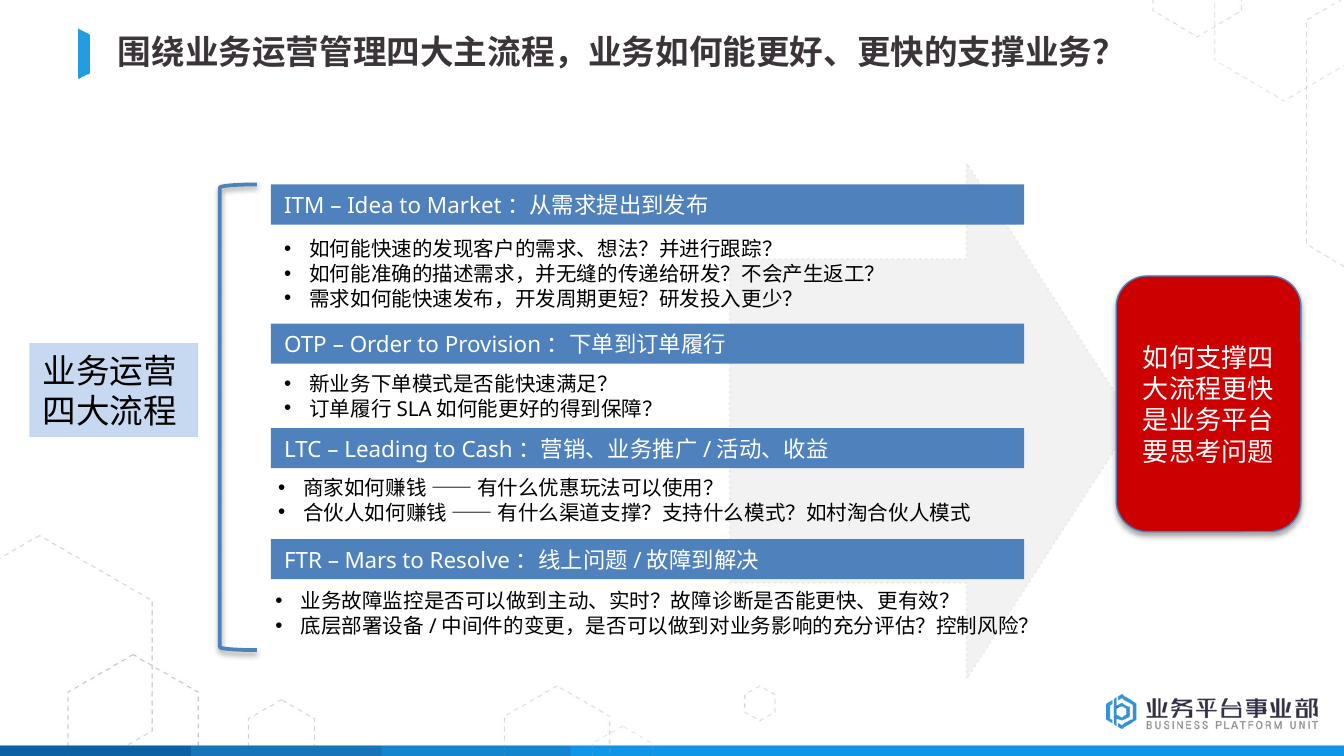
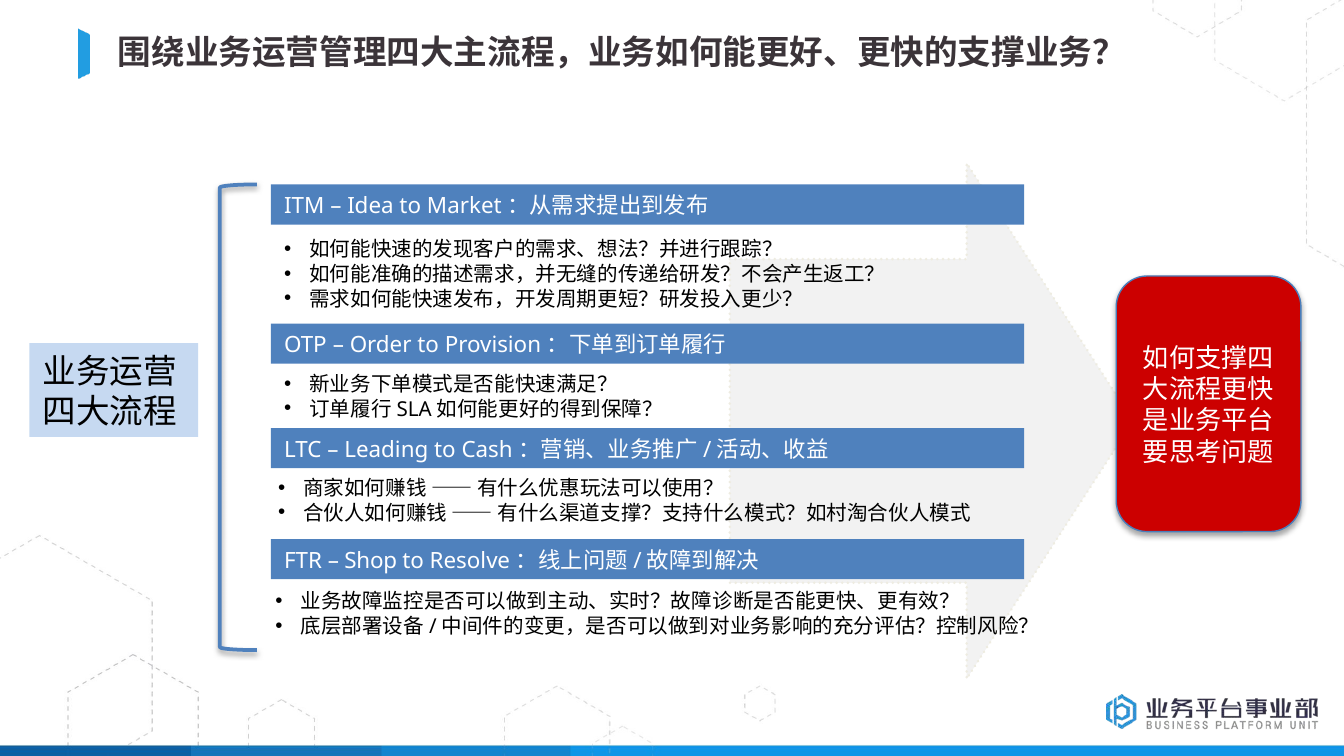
Mars: Mars -> Shop (371, 561)
